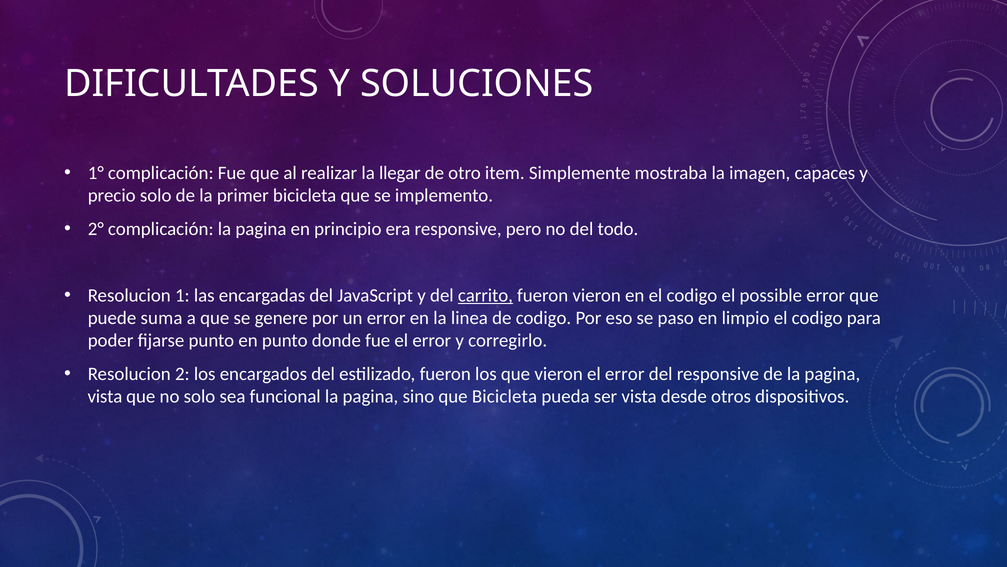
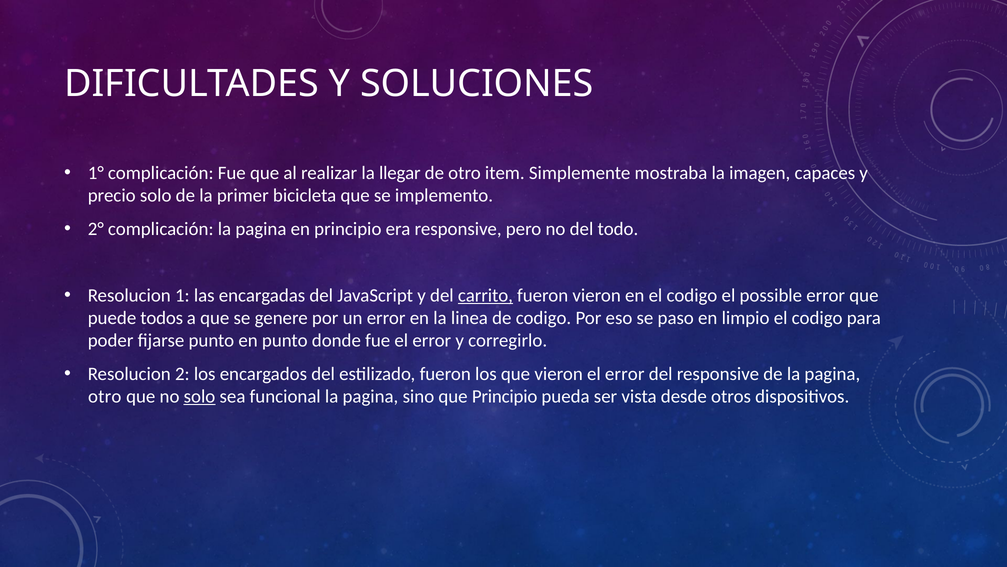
suma: suma -> todos (162, 318)
vista: vista -> otro (105, 396)
solo underline: none -> present (200, 396)
que Bicicleta: Bicicleta -> Principio (505, 396)
